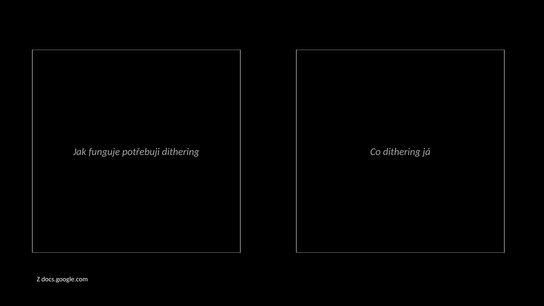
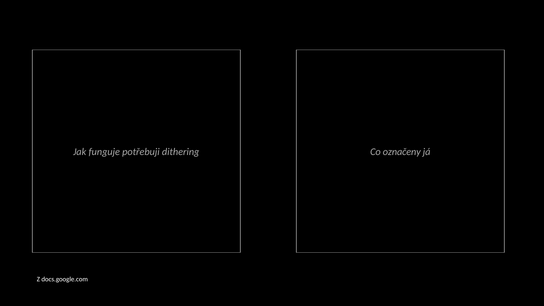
Co dithering: dithering -> označeny (402, 152)
